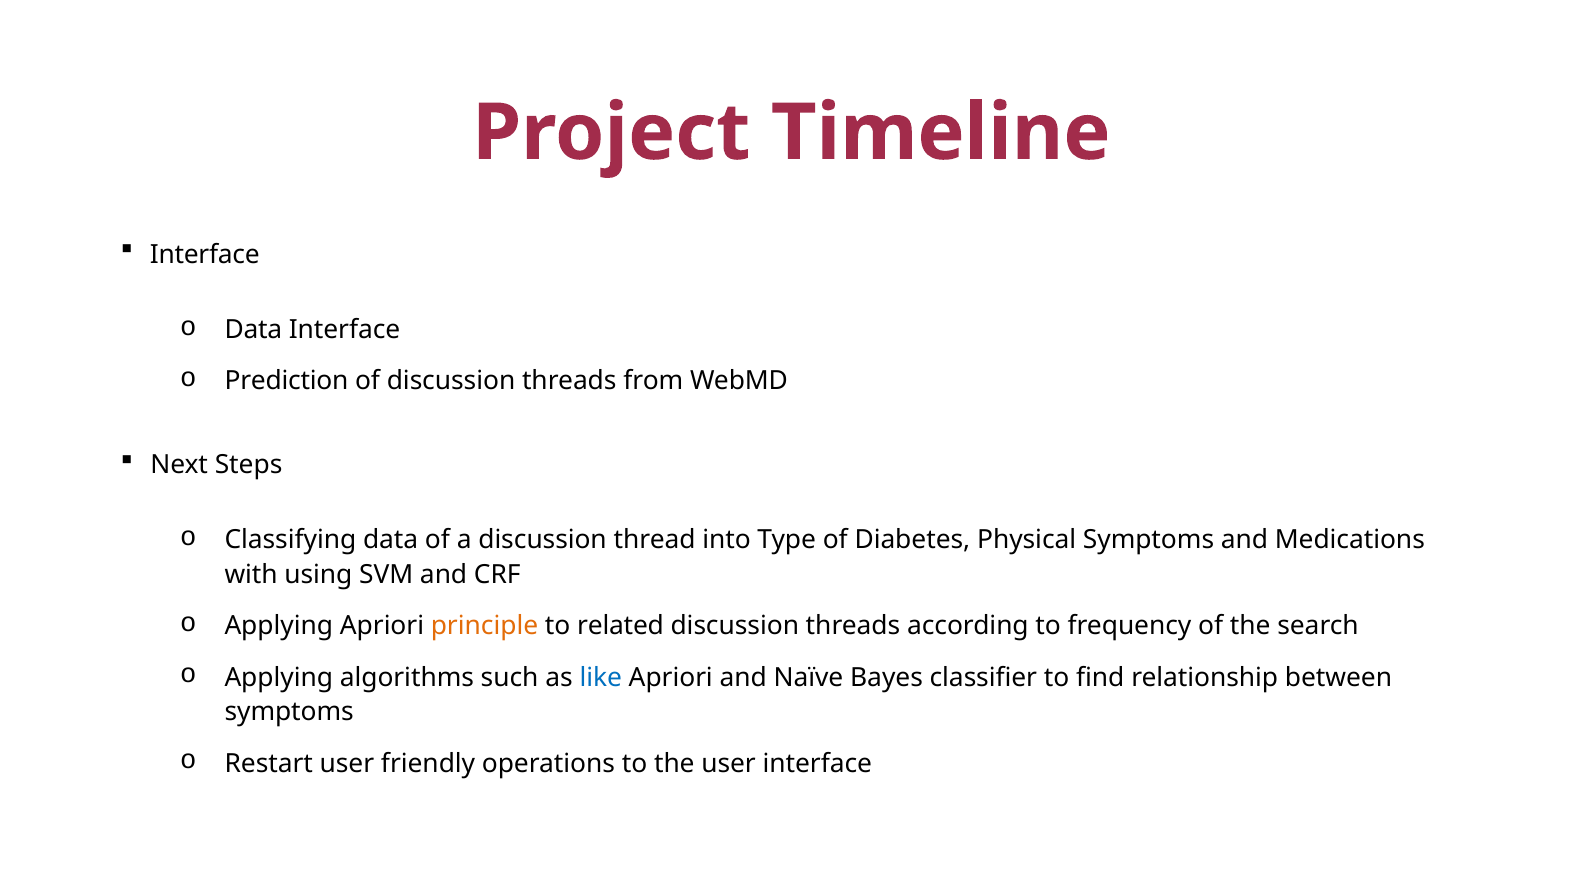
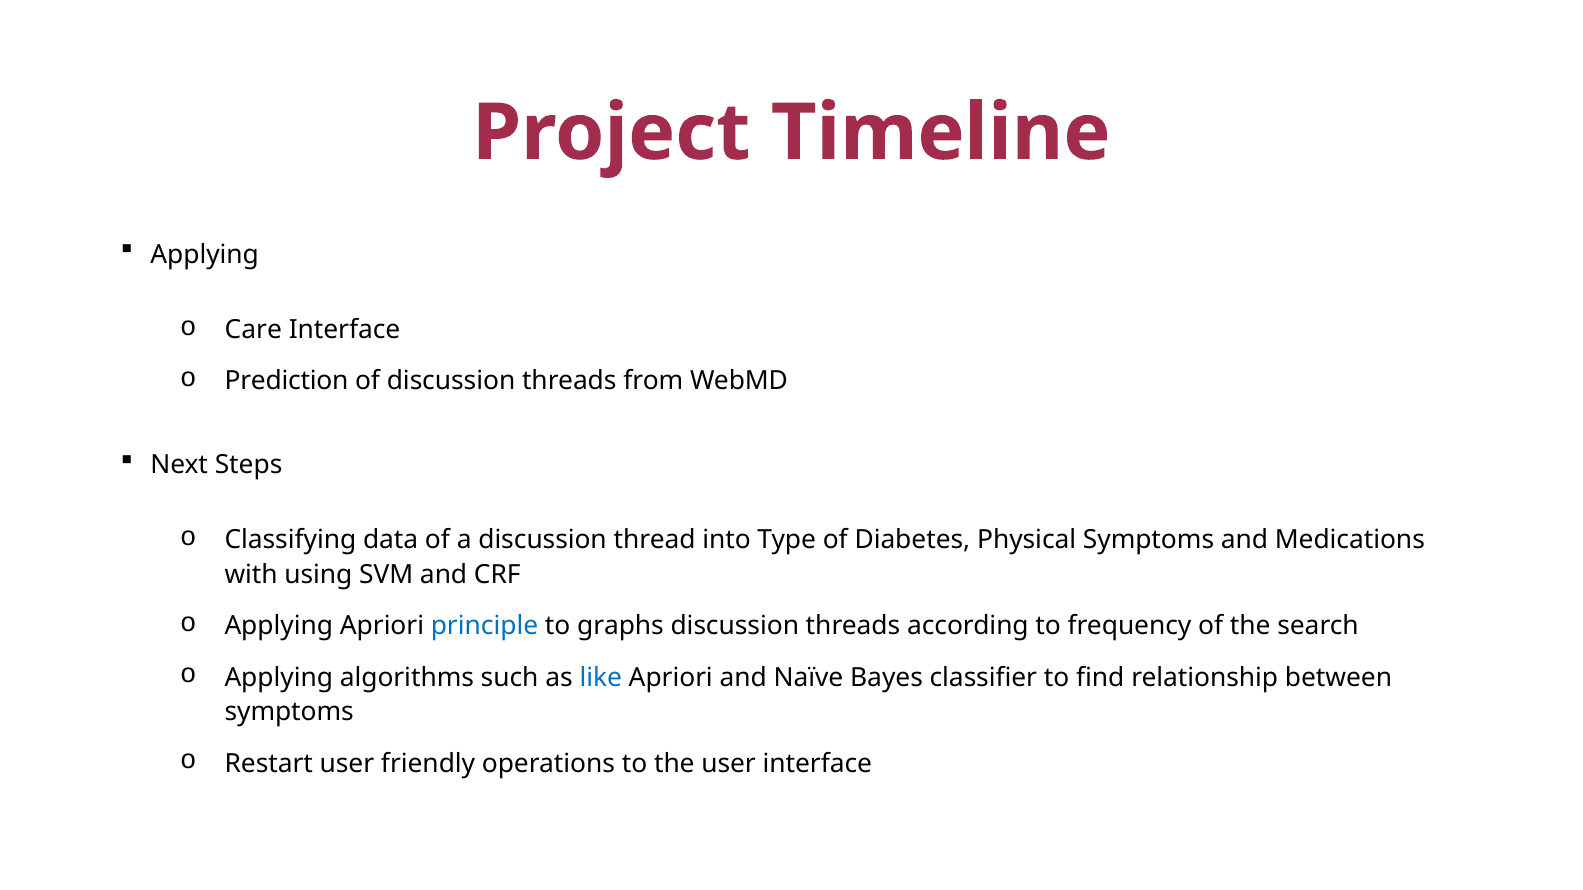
Interface: Interface -> Applying (205, 255)
Data: Data -> Care (253, 330)
principle colour: orange -> blue (484, 627)
related: related -> graphs (621, 627)
